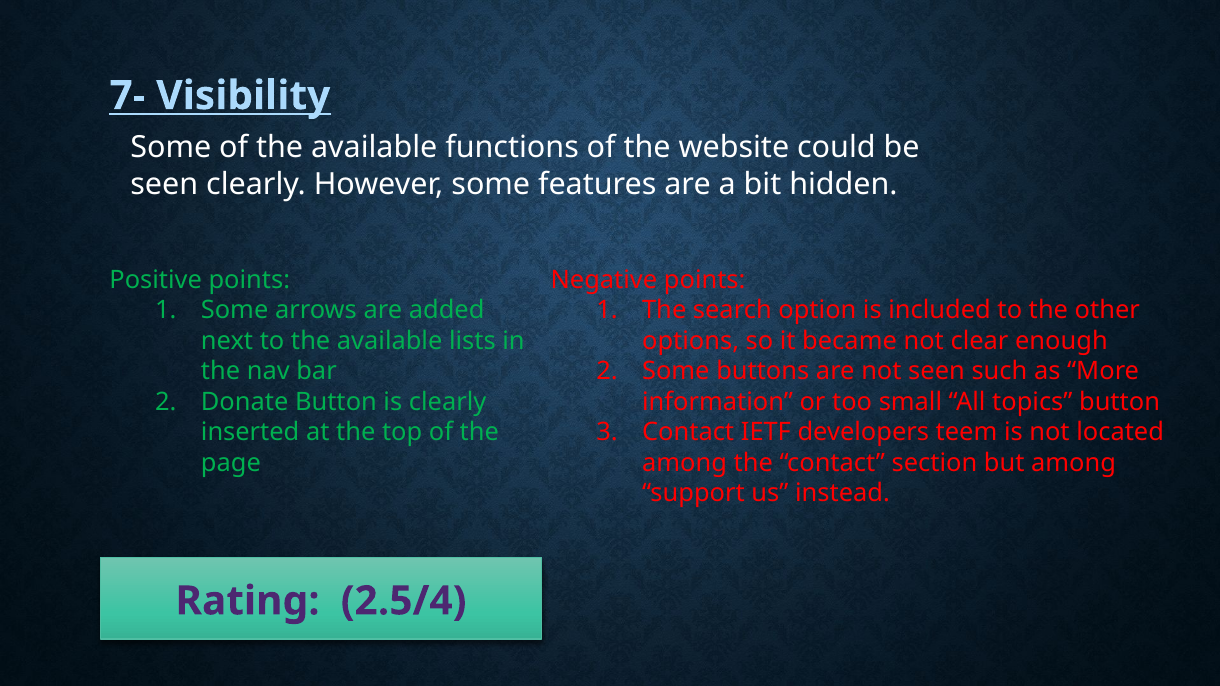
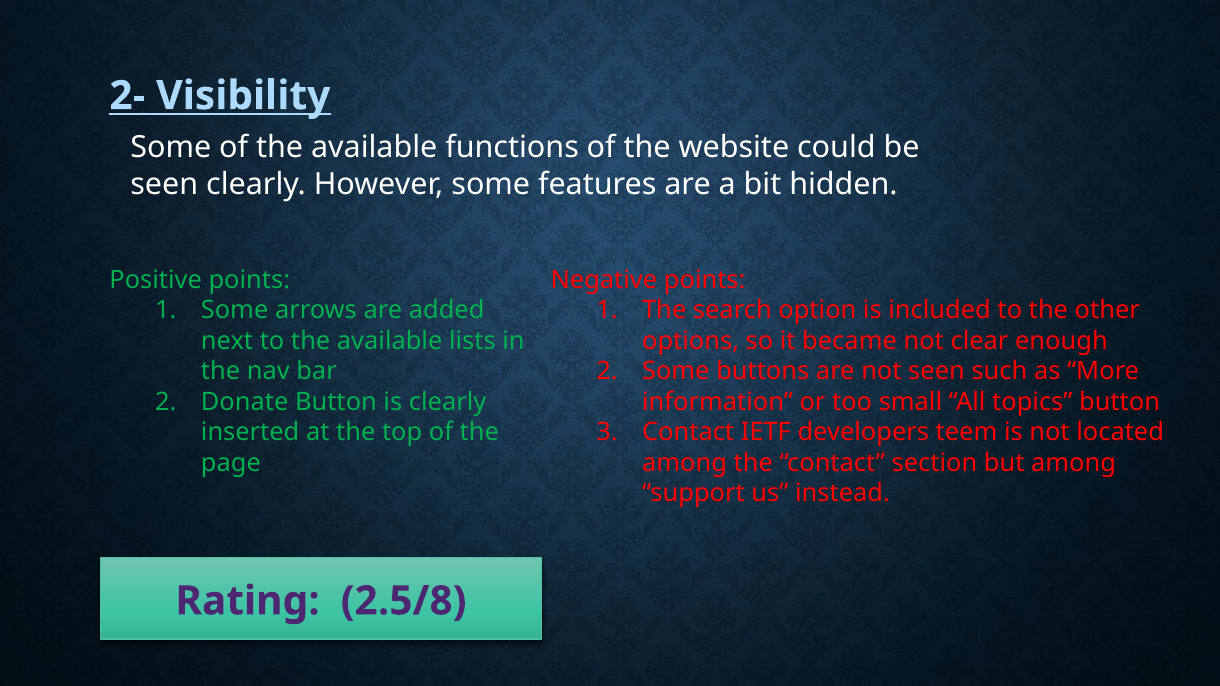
7-: 7- -> 2- (128, 96)
2.5/4: 2.5/4 -> 2.5/8 (404, 601)
